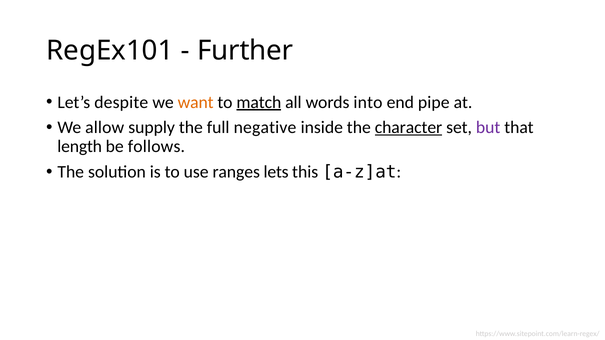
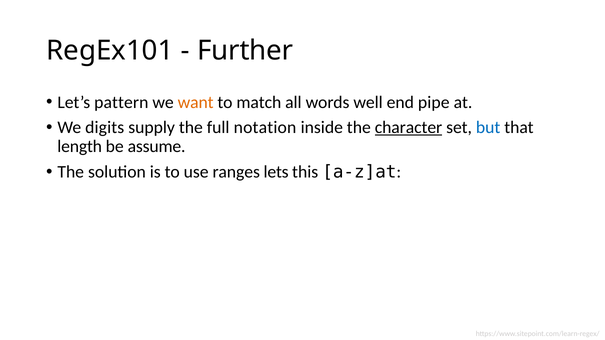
despite: despite -> pattern (121, 102)
match underline: present -> none (259, 102)
into: into -> well (368, 102)
allow: allow -> digits (105, 128)
negative: negative -> notation (265, 128)
but colour: purple -> blue (488, 128)
follows: follows -> assume (157, 147)
